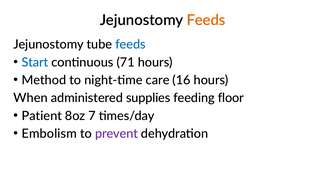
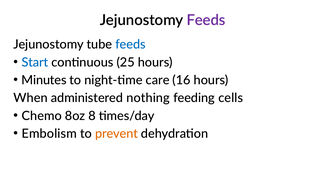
Feeds colour: orange -> purple (206, 20)
71: 71 -> 25 (126, 62)
Method: Method -> Minutes (44, 80)
supplies: supplies -> nothing (148, 98)
floor: floor -> cells (231, 98)
Patient: Patient -> Chemo (42, 115)
7: 7 -> 8 (92, 115)
prevent colour: purple -> orange (116, 133)
